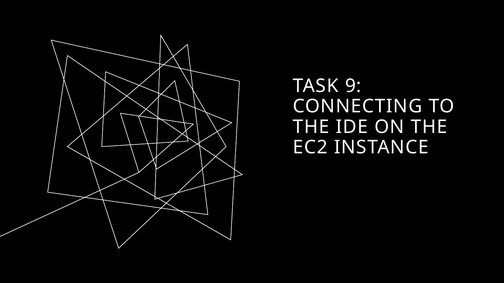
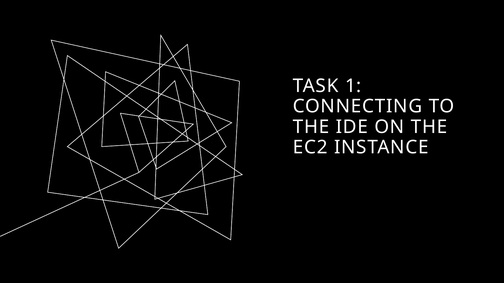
9: 9 -> 1 (353, 86)
